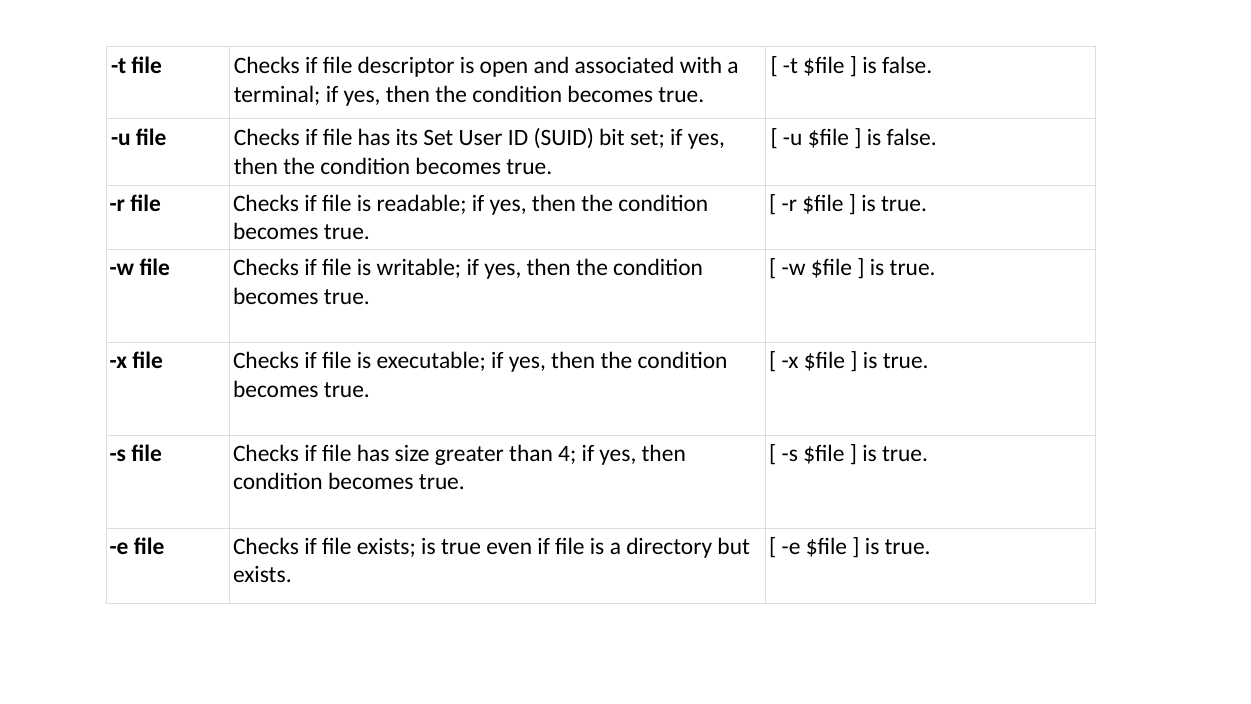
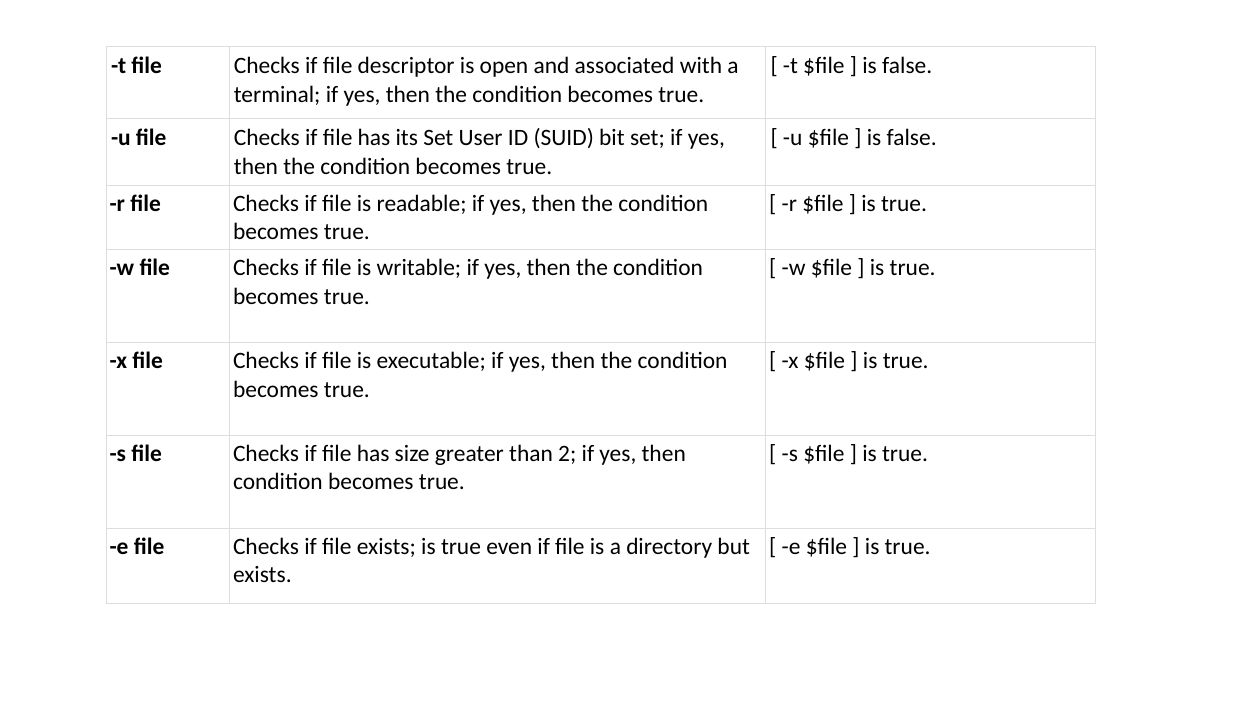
4: 4 -> 2 (567, 453)
